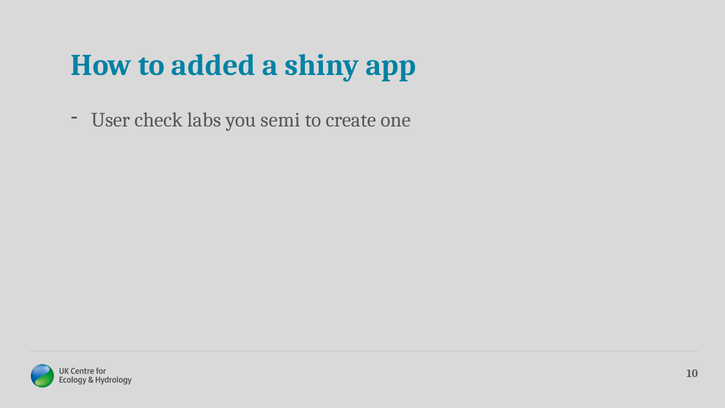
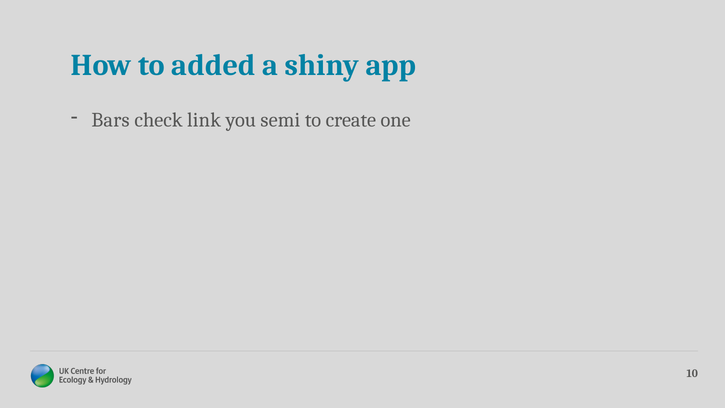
User: User -> Bars (111, 120)
labs: labs -> link (204, 120)
